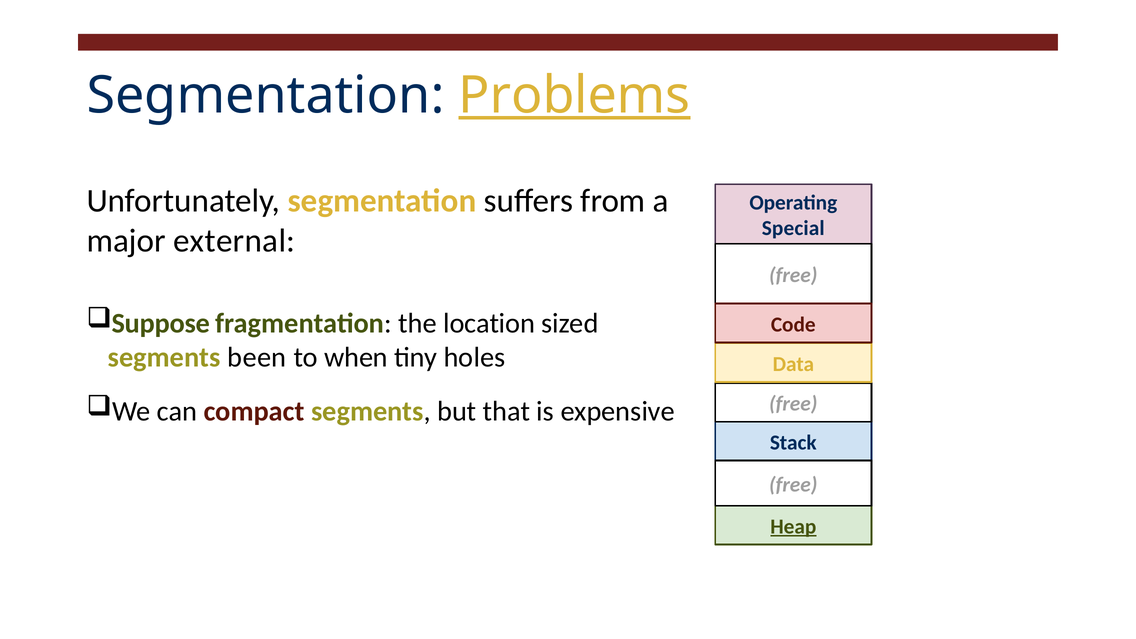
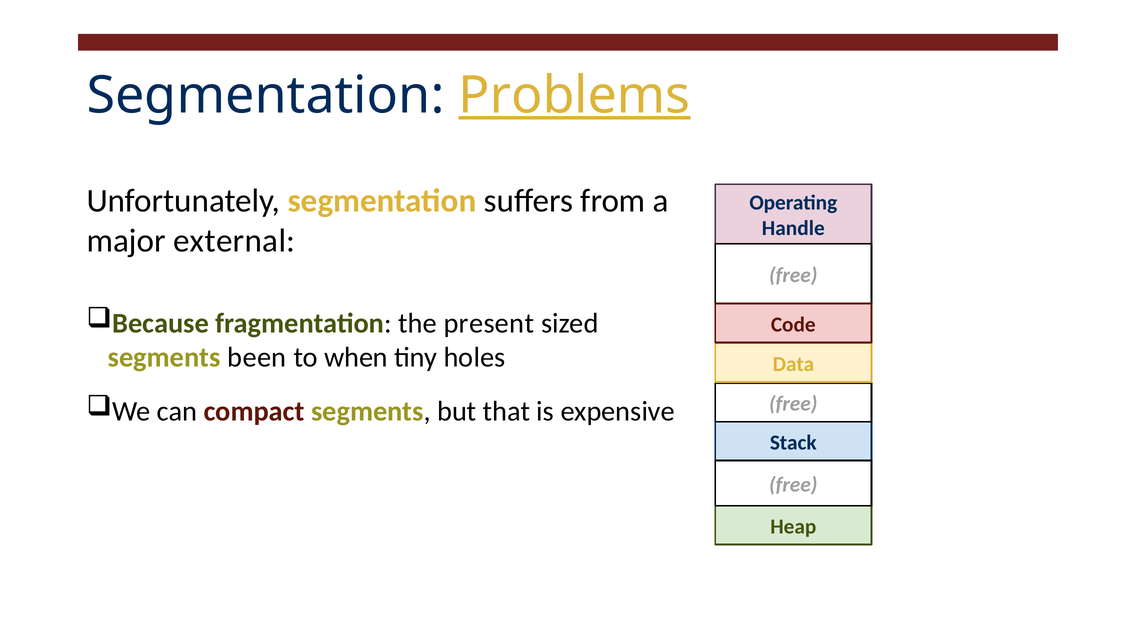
Special: Special -> Handle (793, 228)
Suppose: Suppose -> Because (161, 323)
location: location -> present (489, 323)
Heap underline: present -> none (793, 527)
